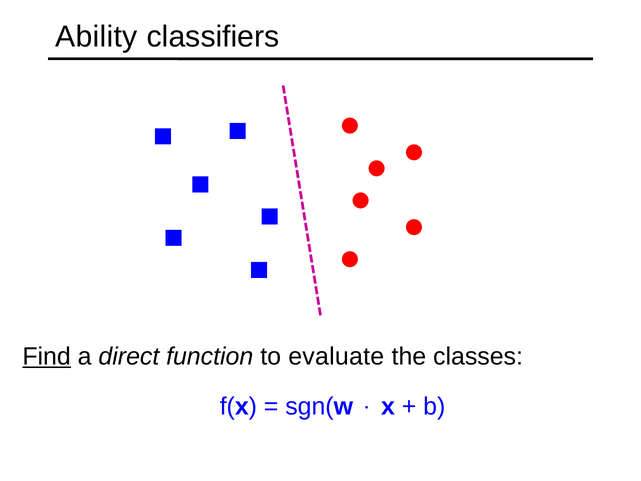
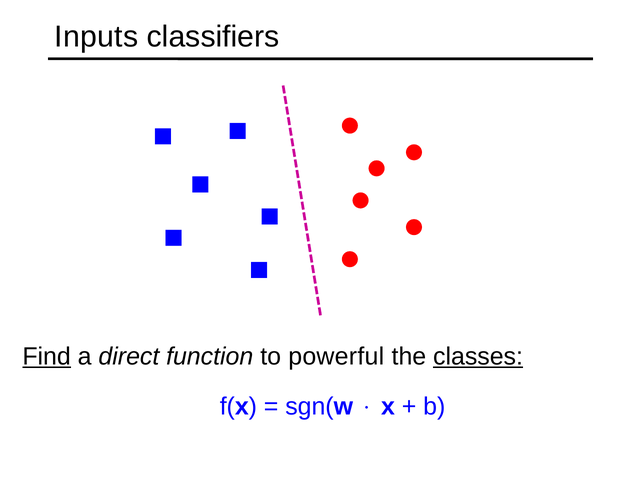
Ability: Ability -> Inputs (96, 37)
evaluate: evaluate -> powerful (336, 356)
classes underline: none -> present (478, 356)
